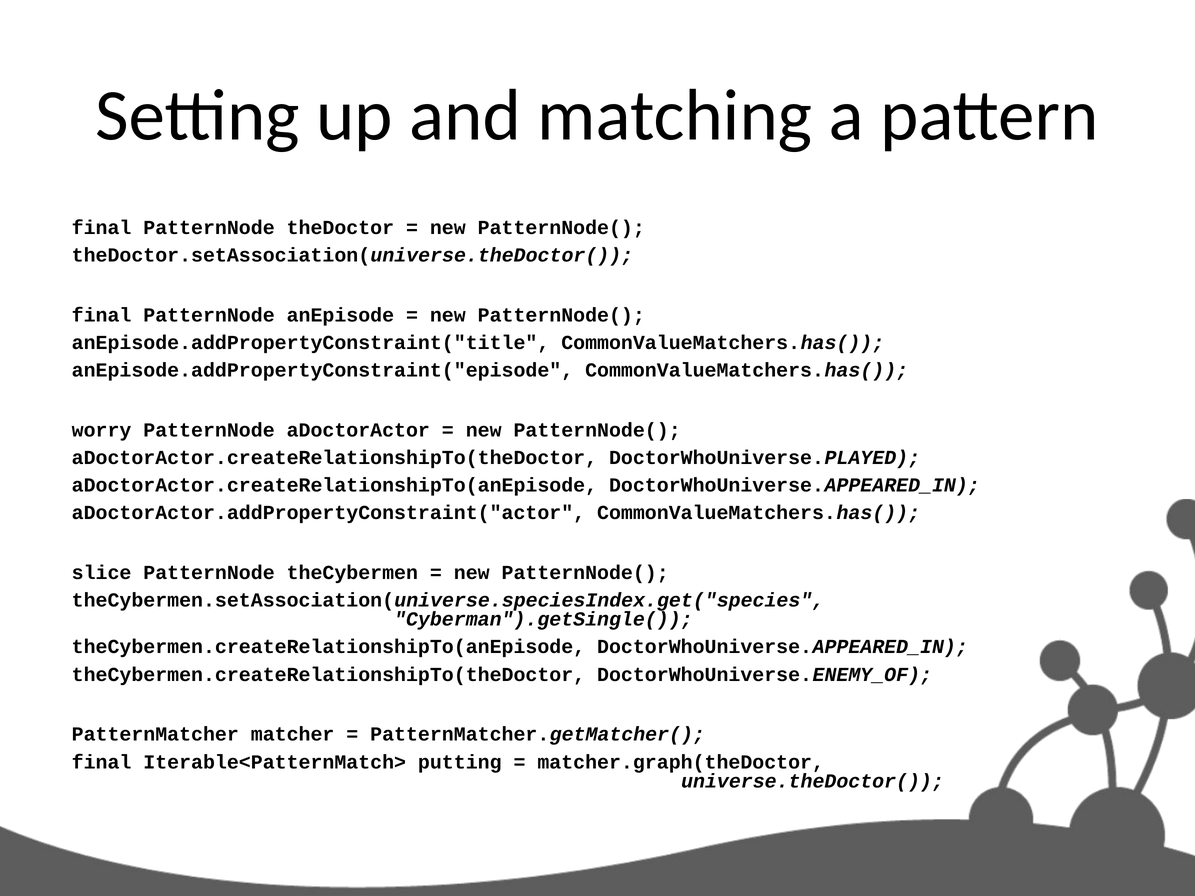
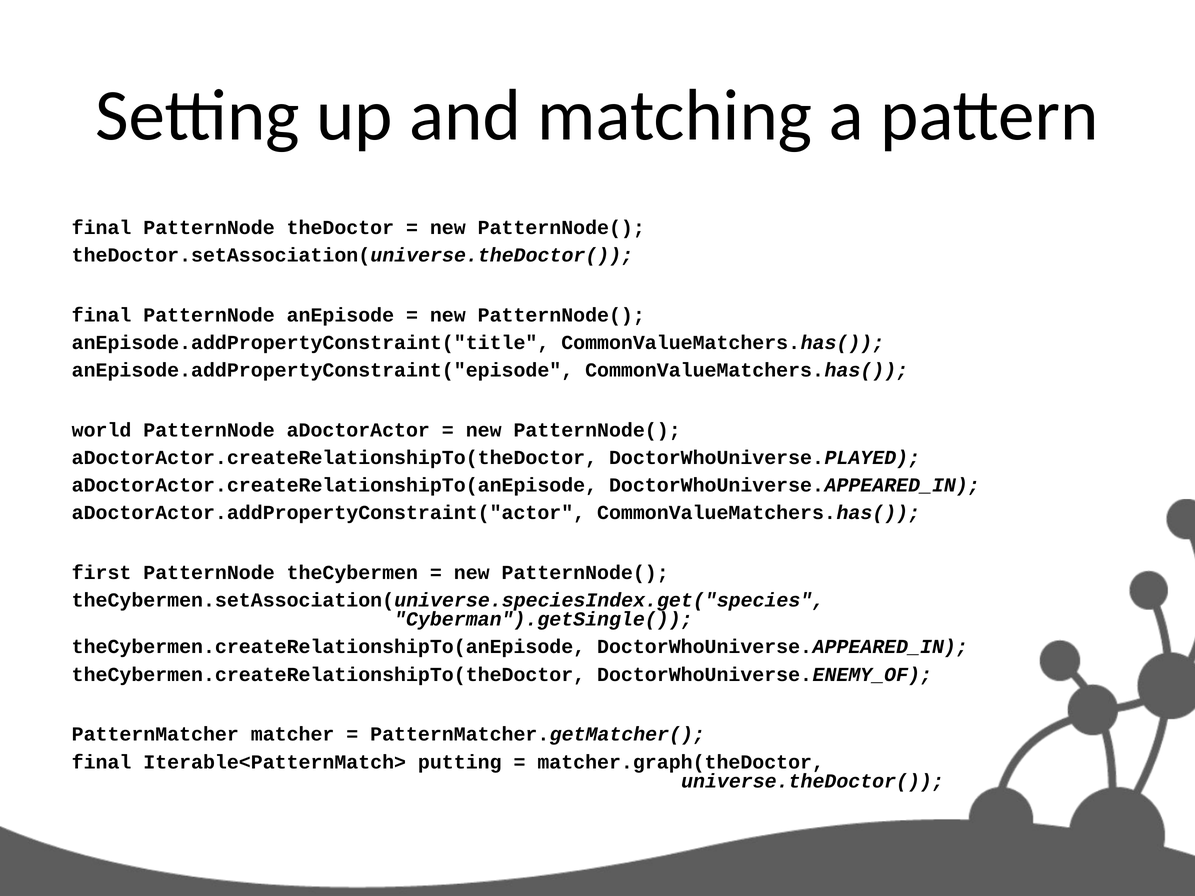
worry: worry -> world (102, 430)
slice: slice -> first (102, 573)
